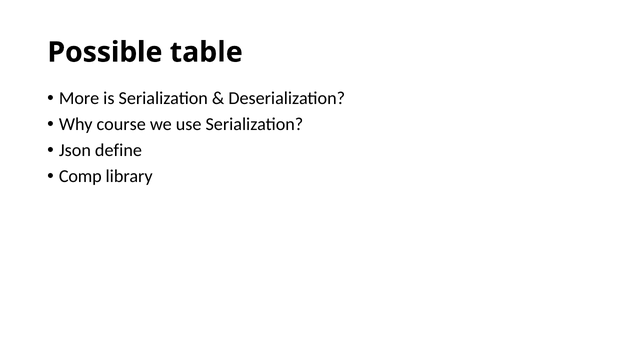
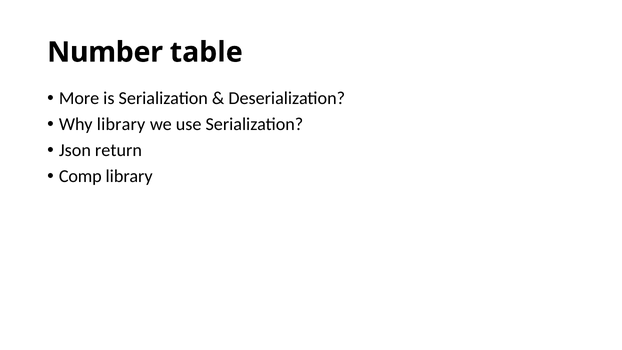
Possible: Possible -> Number (105, 52)
Why course: course -> library (121, 124)
define: define -> return (118, 150)
